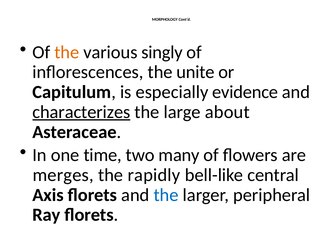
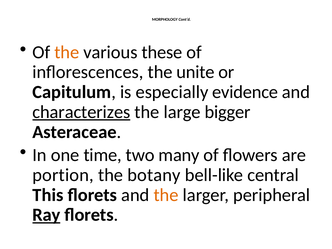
singly: singly -> these (162, 52)
about: about -> bigger (227, 112)
merges: merges -> portion (63, 175)
rapidly: rapidly -> botany (154, 175)
Axis: Axis -> This (48, 195)
the colour: blue -> orange (166, 195)
Ray underline: none -> present (46, 215)
